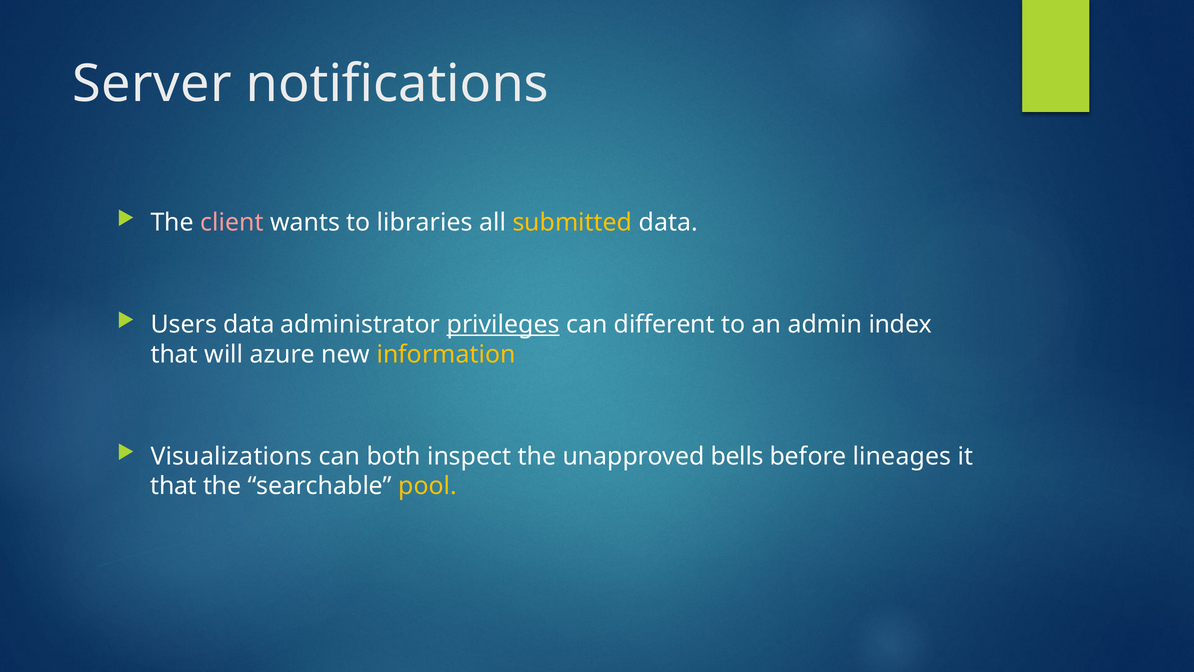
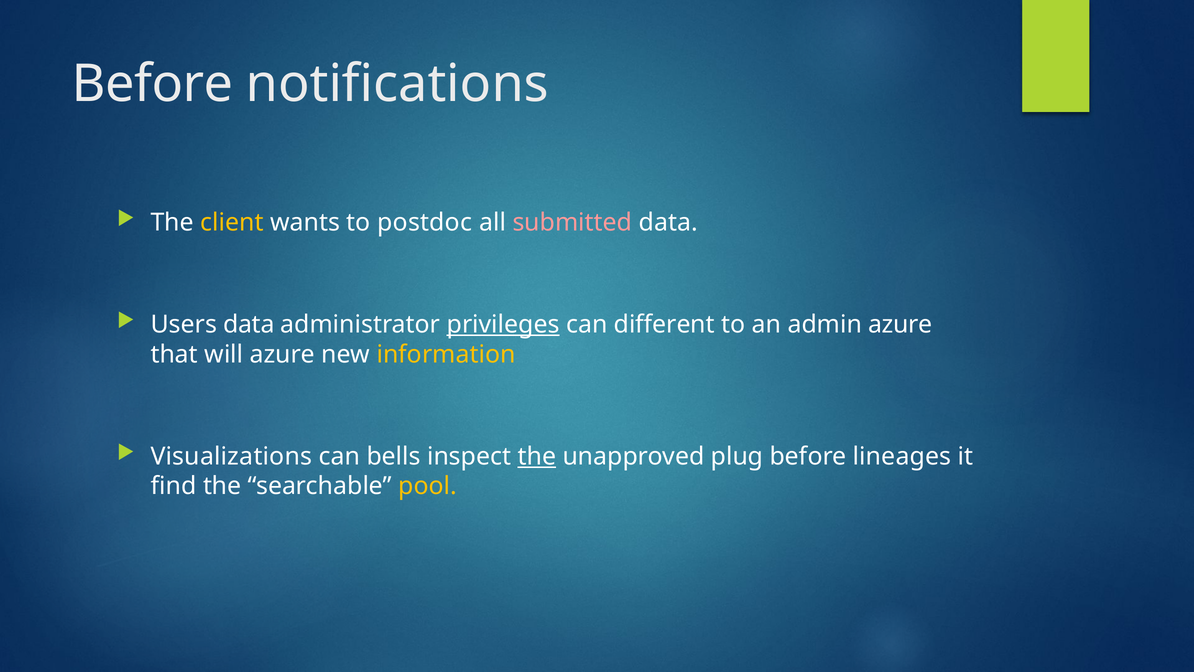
Server: Server -> Before (152, 84)
client colour: pink -> yellow (232, 222)
libraries: libraries -> postdoc (425, 222)
submitted colour: yellow -> pink (572, 222)
admin index: index -> azure (900, 324)
both: both -> bells (394, 456)
the underline: none -> present (537, 456)
bells: bells -> plug (737, 456)
that: that -> find (174, 486)
